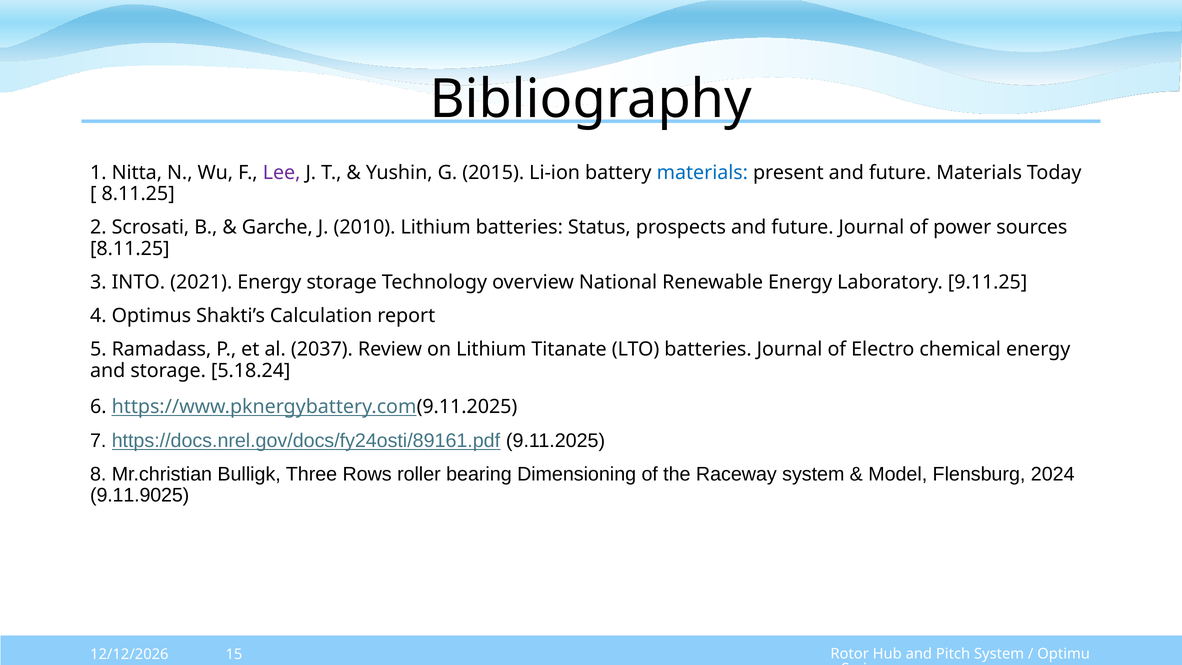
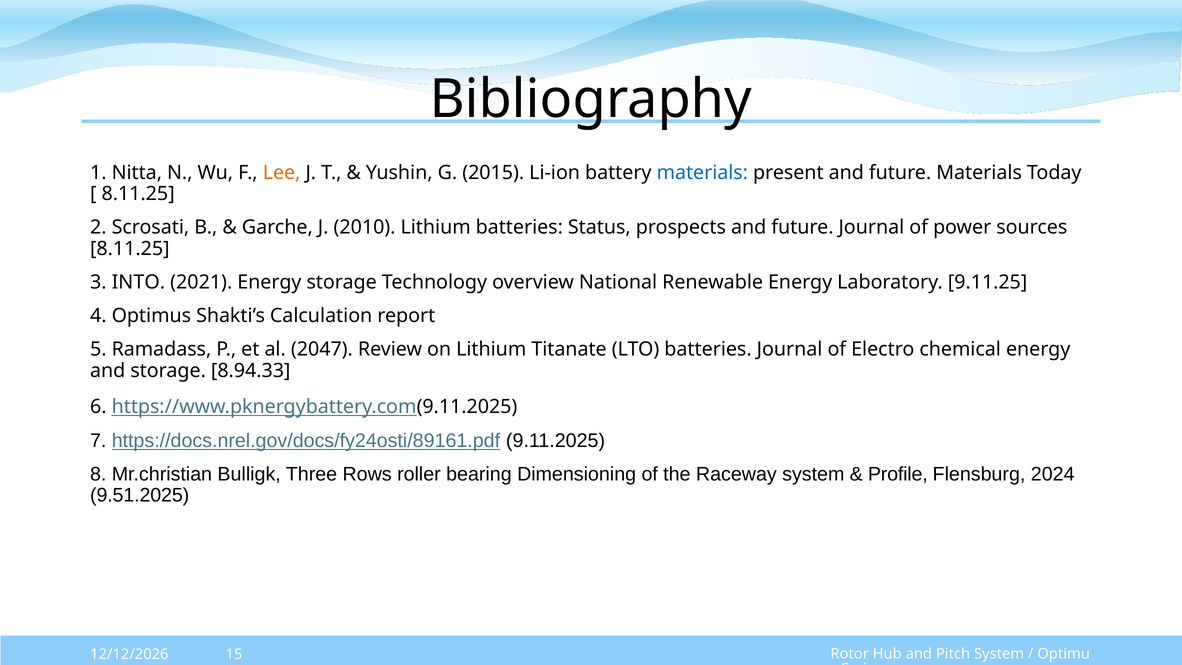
Lee colour: purple -> orange (282, 173)
2037: 2037 -> 2047 (322, 349)
5.18.24: 5.18.24 -> 8.94.33 (251, 371)
Model: Model -> Profile (898, 474)
9.11.9025: 9.11.9025 -> 9.51.2025 (140, 495)
